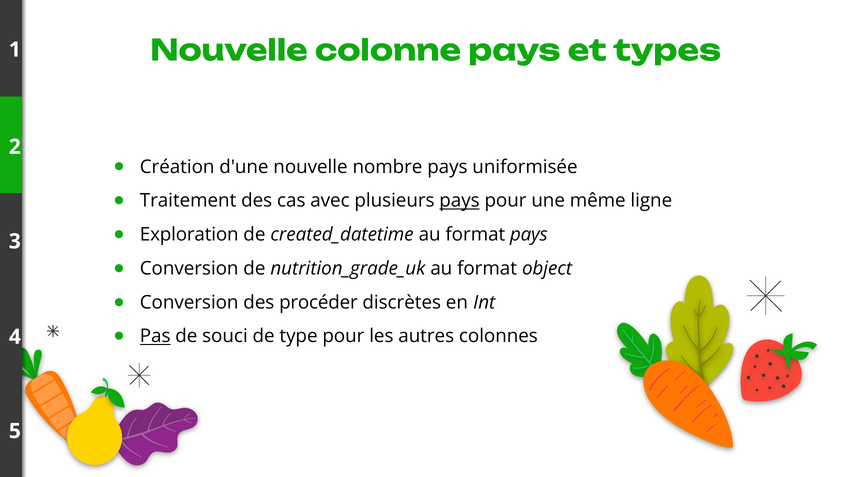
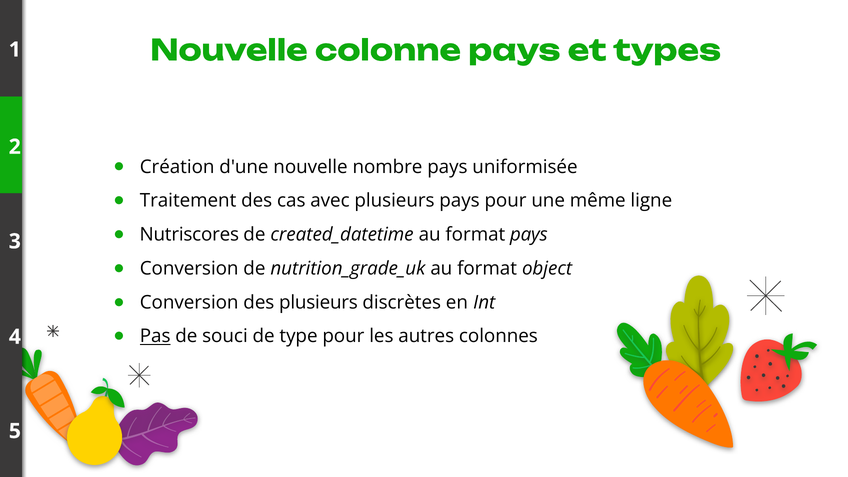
pays underline: present -> none (460, 201)
Exploration: Exploration -> Nutriscores (189, 235)
des procéder: procéder -> plusieurs (318, 302)
